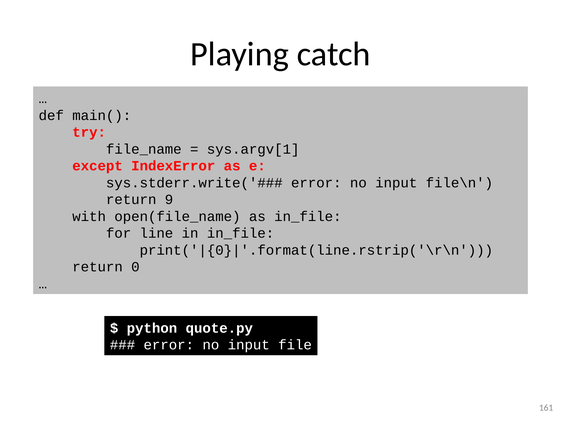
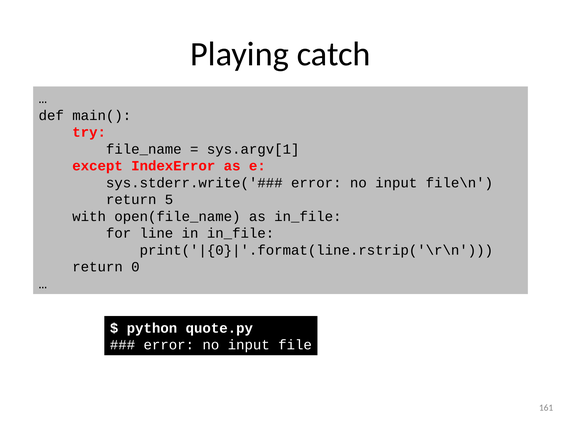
9: 9 -> 5 (169, 200)
